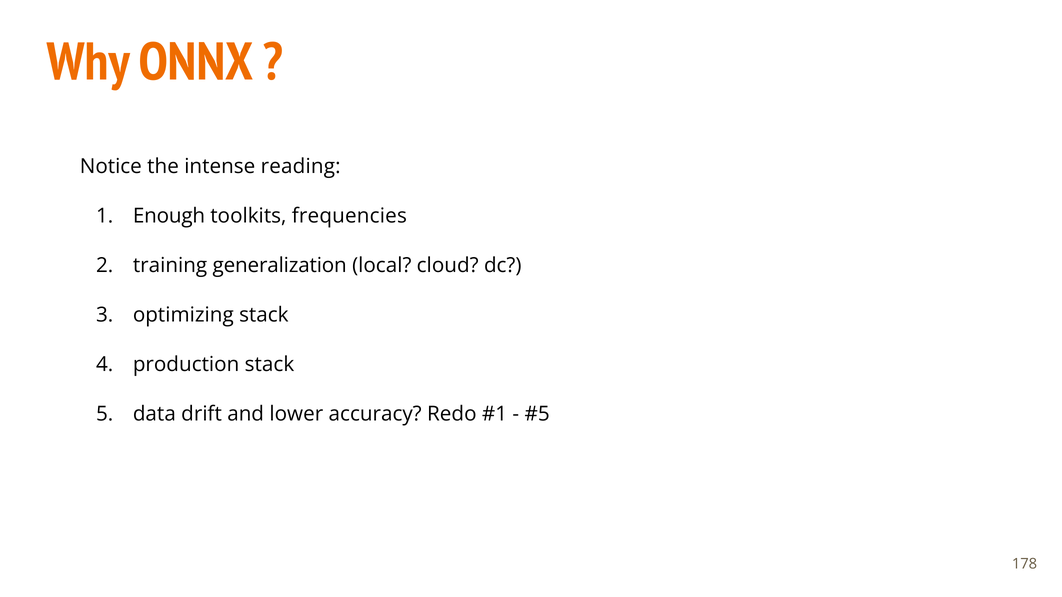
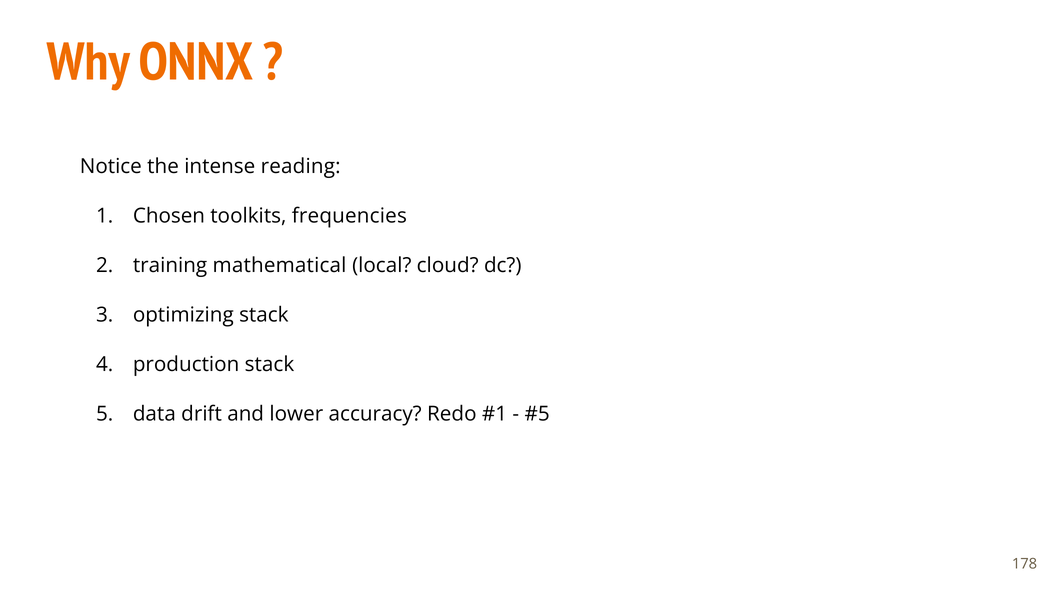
Enough: Enough -> Chosen (169, 216)
generalization: generalization -> mathematical (280, 266)
